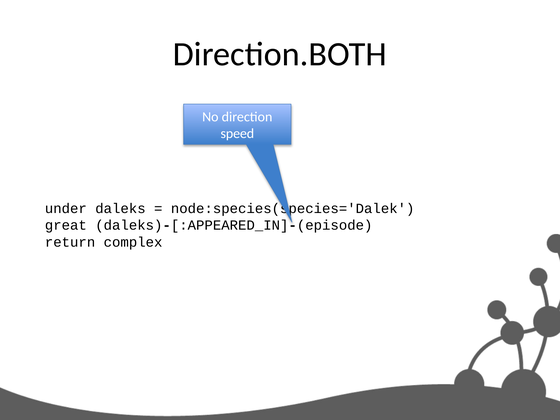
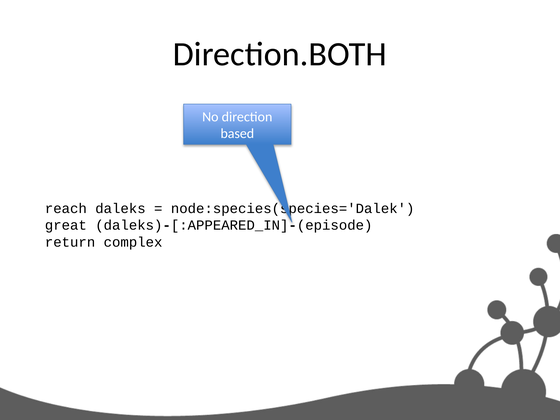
speed: speed -> based (237, 134)
under: under -> reach (66, 209)
